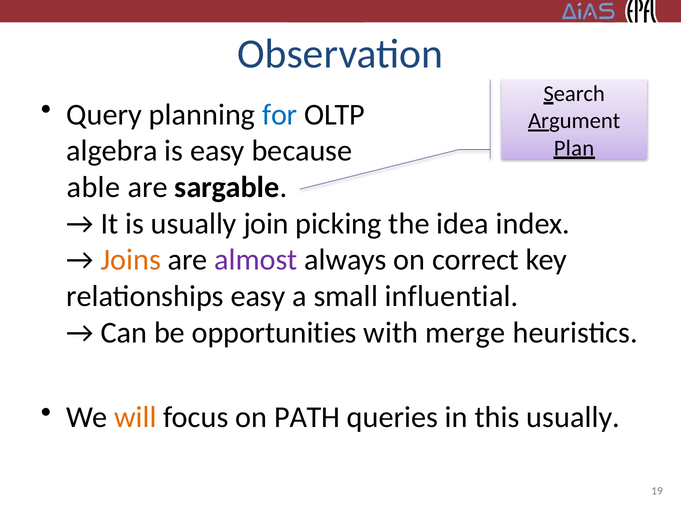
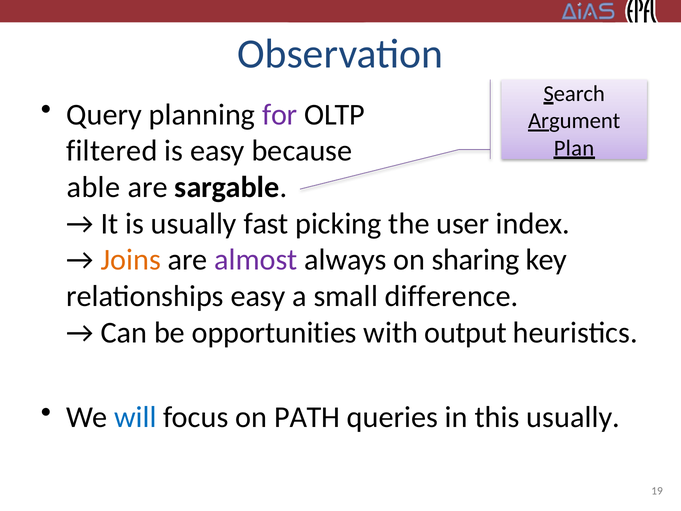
for colour: blue -> purple (280, 114)
algebra: algebra -> filtered (112, 151)
join: join -> fast (266, 223)
idea: idea -> user (463, 223)
correct: correct -> sharing (476, 260)
influential: influential -> difference (452, 296)
merge: merge -> output (466, 332)
will colour: orange -> blue (135, 417)
